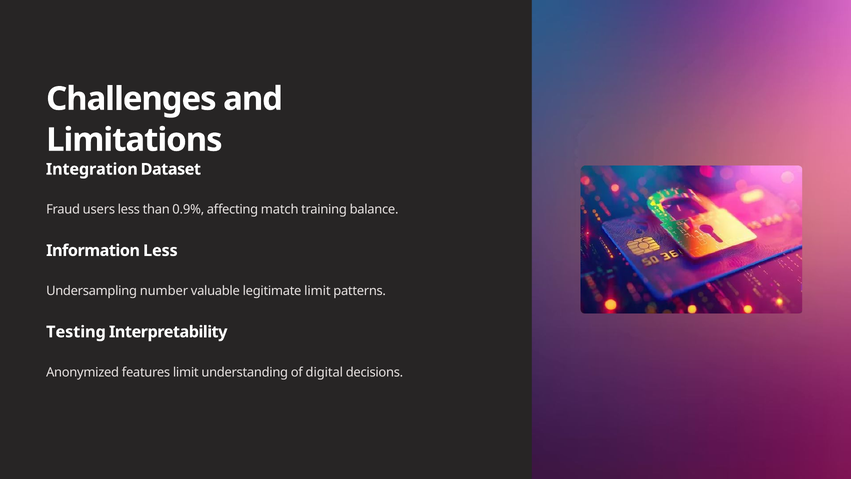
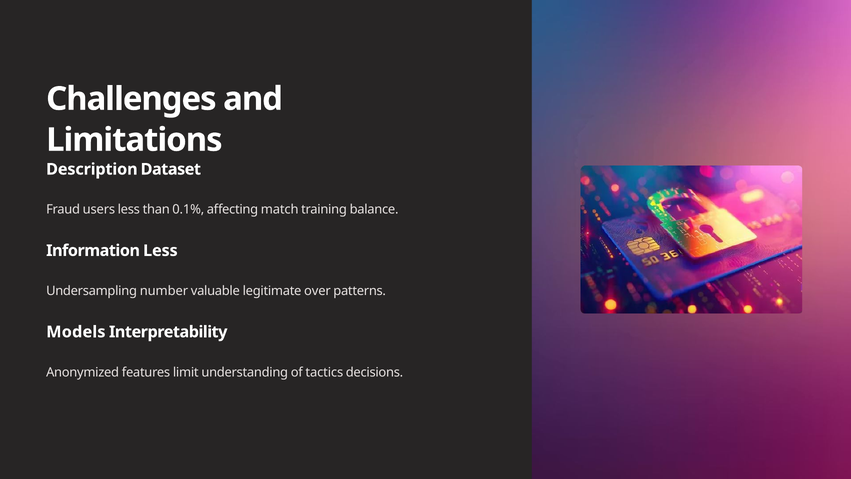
Integration: Integration -> Description (92, 169)
0.9%: 0.9% -> 0.1% (188, 209)
legitimate limit: limit -> over (317, 291)
Testing: Testing -> Models (76, 332)
digital: digital -> tactics (324, 372)
